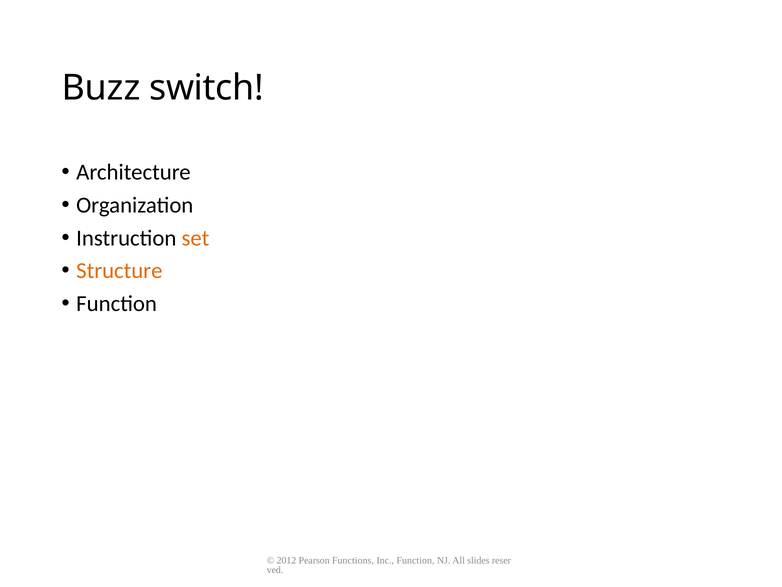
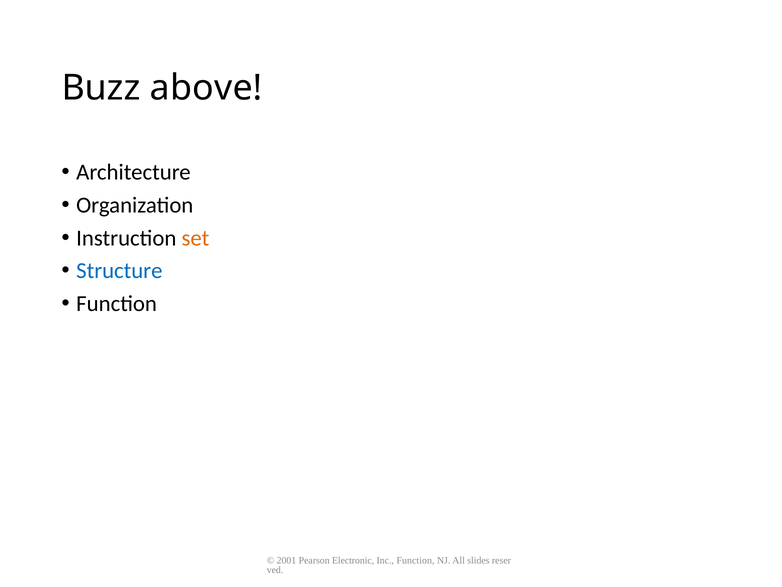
switch: switch -> above (206, 88)
Structure colour: orange -> blue (119, 271)
2012: 2012 -> 2001 (286, 560)
Functions: Functions -> Electronic (353, 560)
